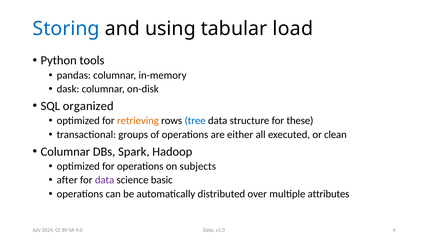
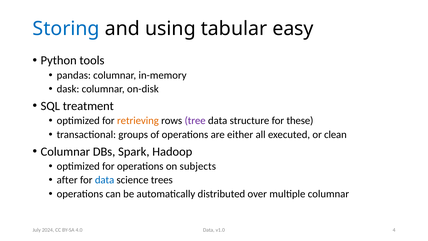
load: load -> easy (293, 29)
organized: organized -> treatment (88, 106)
tree colour: blue -> purple (195, 121)
data colour: purple -> blue (105, 180)
basic: basic -> trees (162, 180)
multiple attributes: attributes -> columnar (328, 194)
